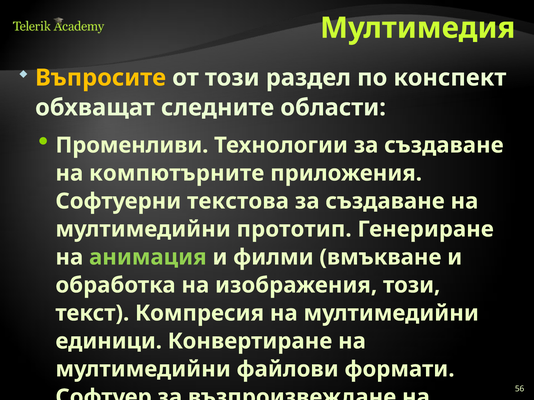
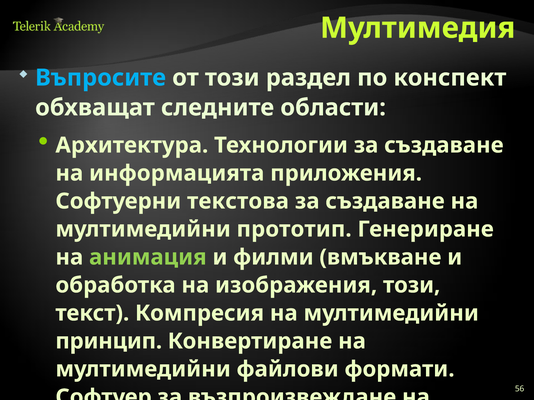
Въпросите colour: yellow -> light blue (101, 78)
Променливи: Променливи -> Архитектура (132, 145)
компютърните: компютърните -> информацията (177, 173)
единици: единици -> принцип (109, 342)
